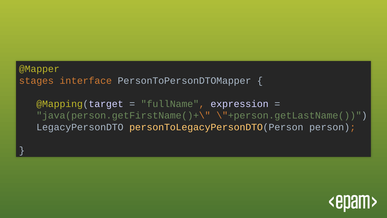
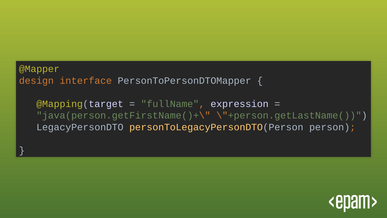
stages: stages -> design (36, 80)
